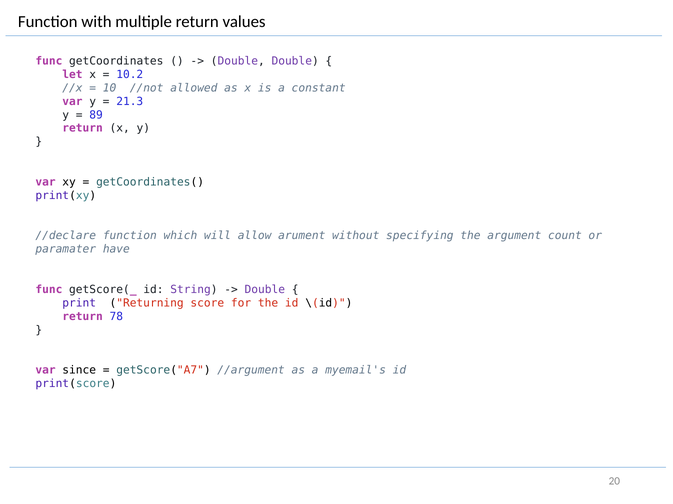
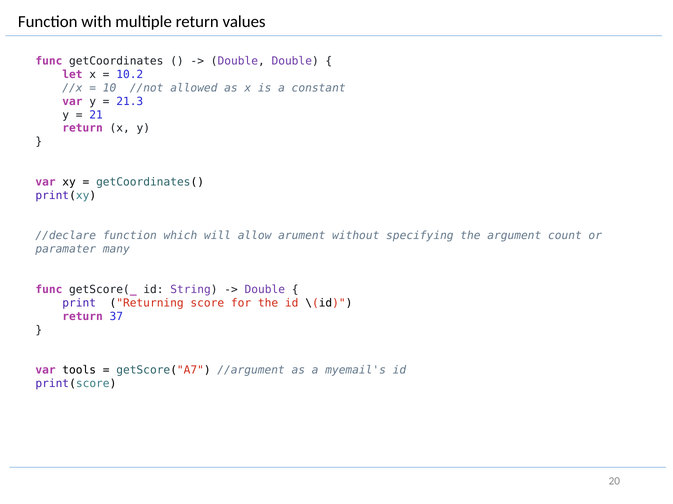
89: 89 -> 21 (96, 115)
have: have -> many (116, 250)
78: 78 -> 37 (116, 317)
since: since -> tools (79, 371)
